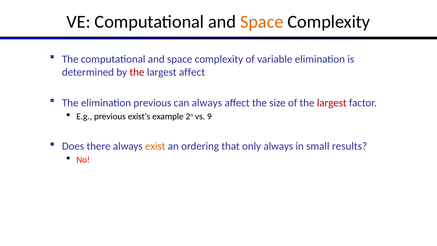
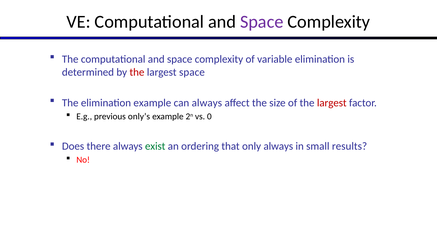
Space colour: orange -> purple (262, 22)
largest affect: affect -> space (192, 72)
elimination previous: previous -> example (152, 103)
exist’s: exist’s -> only’s (139, 116)
9: 9 -> 0 (209, 116)
exist colour: orange -> green (155, 146)
